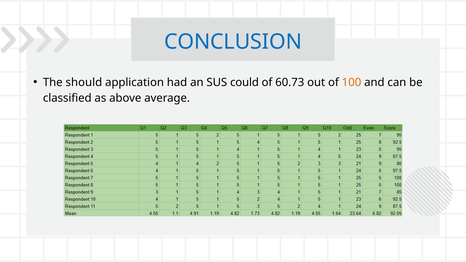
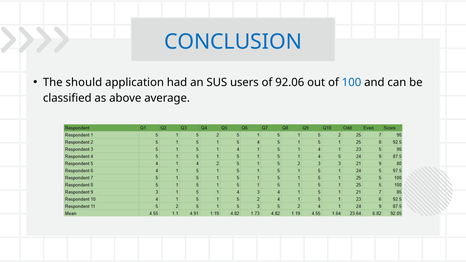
could: could -> users (244, 82)
60.73: 60.73 -> 92.06 (290, 82)
100 colour: orange -> blue (352, 82)
